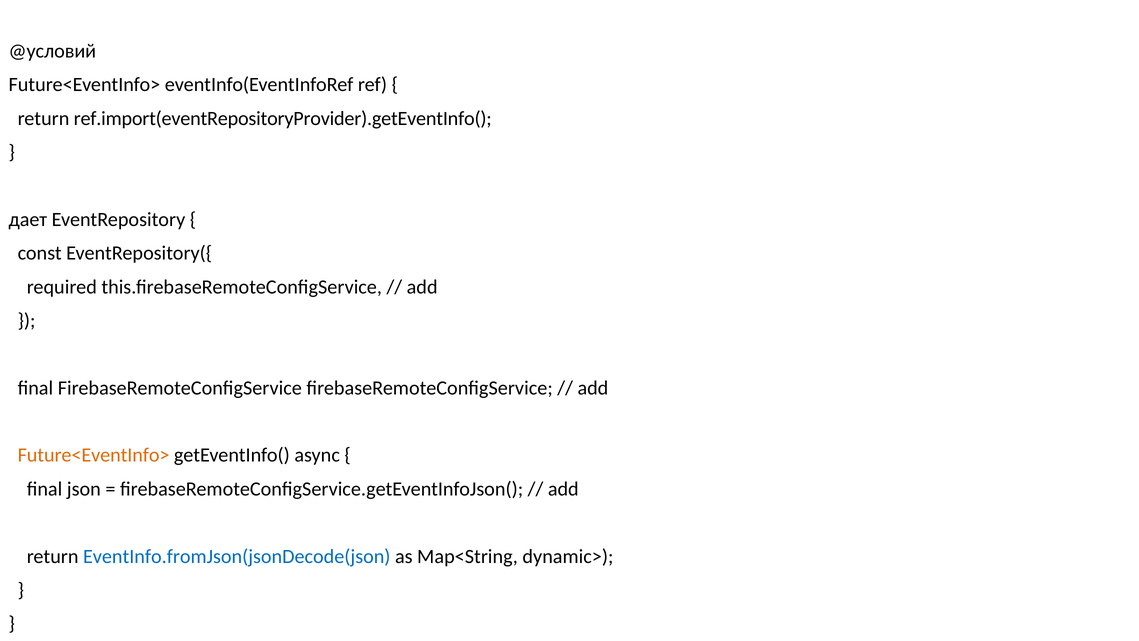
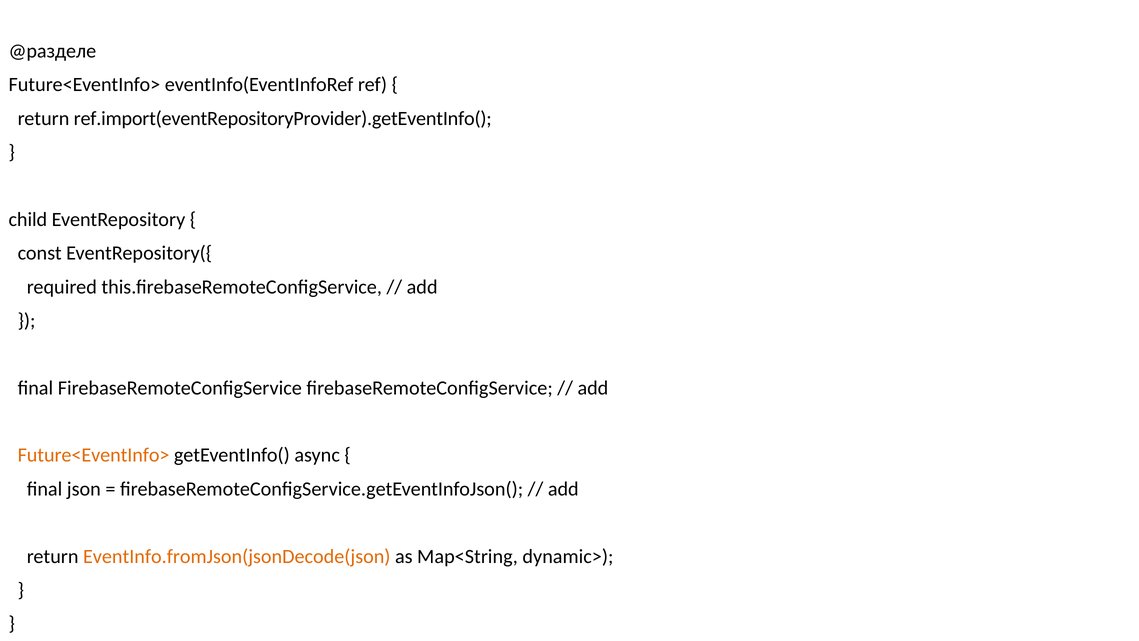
@условий: @условий -> @разделе (52, 51)
дает: дает -> child (28, 219)
EventInfo.fromJson(jsonDecode(json colour: blue -> orange (237, 556)
